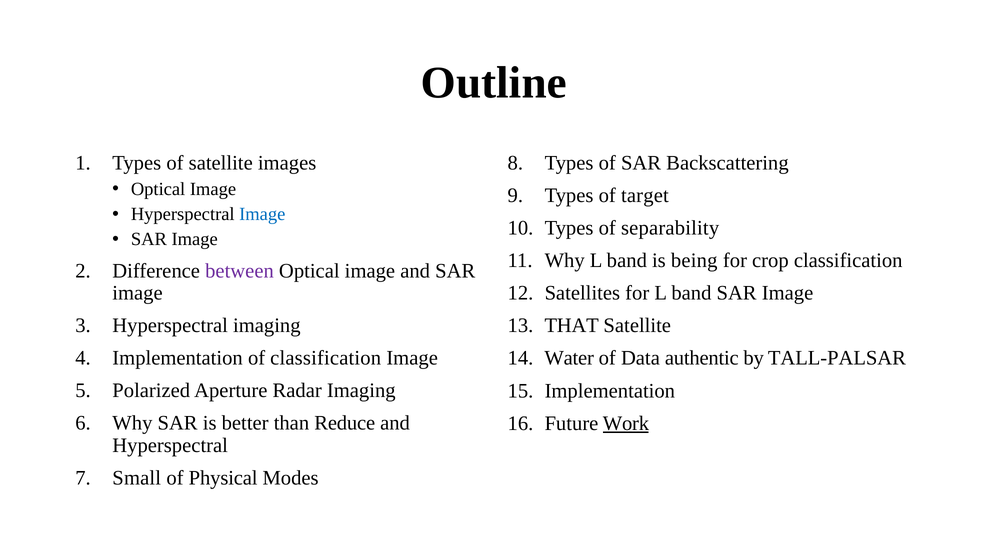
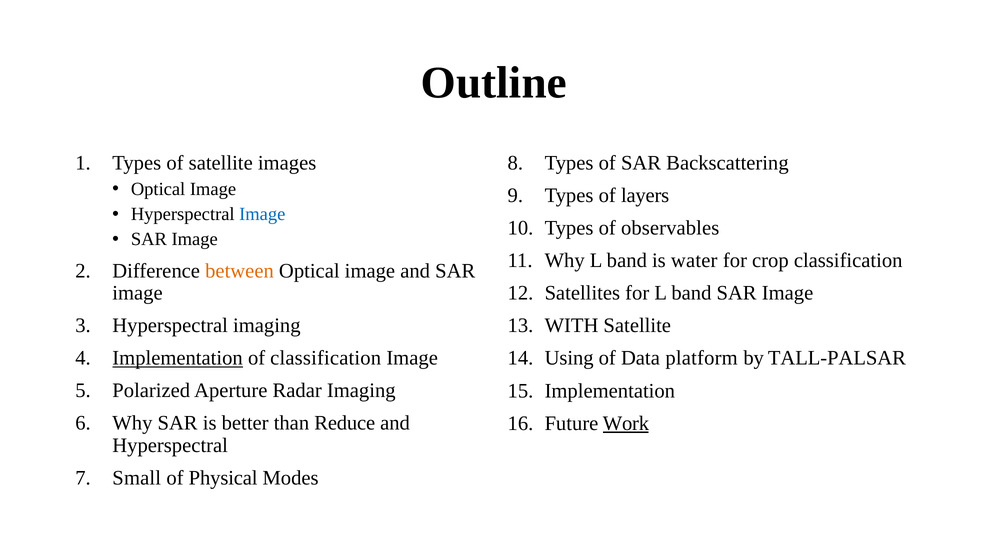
target: target -> layers (645, 195)
separability: separability -> observables (670, 228)
being: being -> water (694, 260)
between colour: purple -> orange (239, 271)
THAT: THAT -> WITH (572, 325)
Implementation underline: none -> present (178, 358)
Water: Water -> Using (569, 358)
authentic: authentic -> platform (702, 358)
